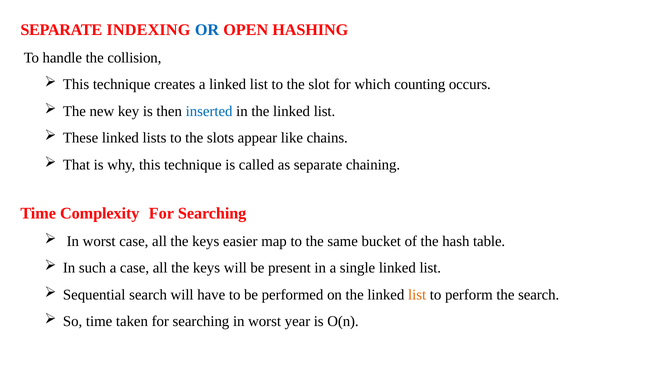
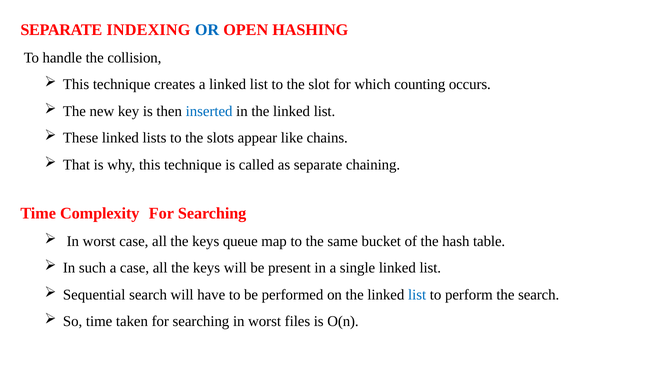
easier: easier -> queue (240, 241)
list colour: orange -> blue (417, 294)
year: year -> files (297, 321)
